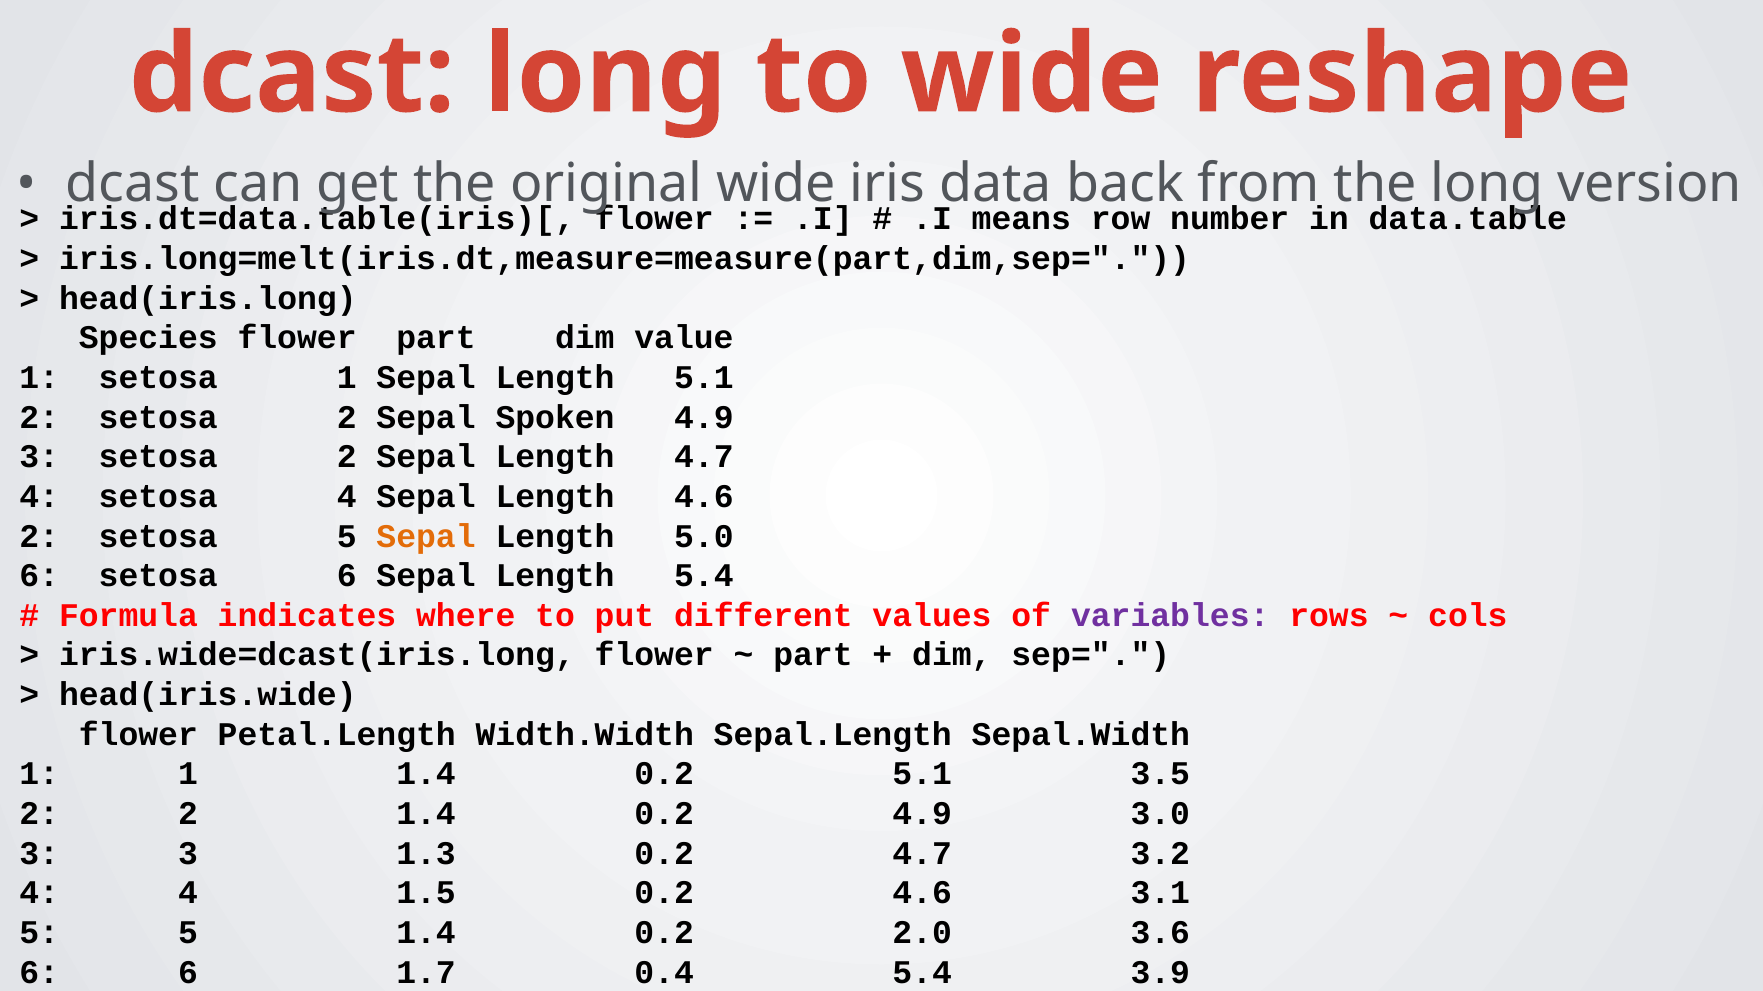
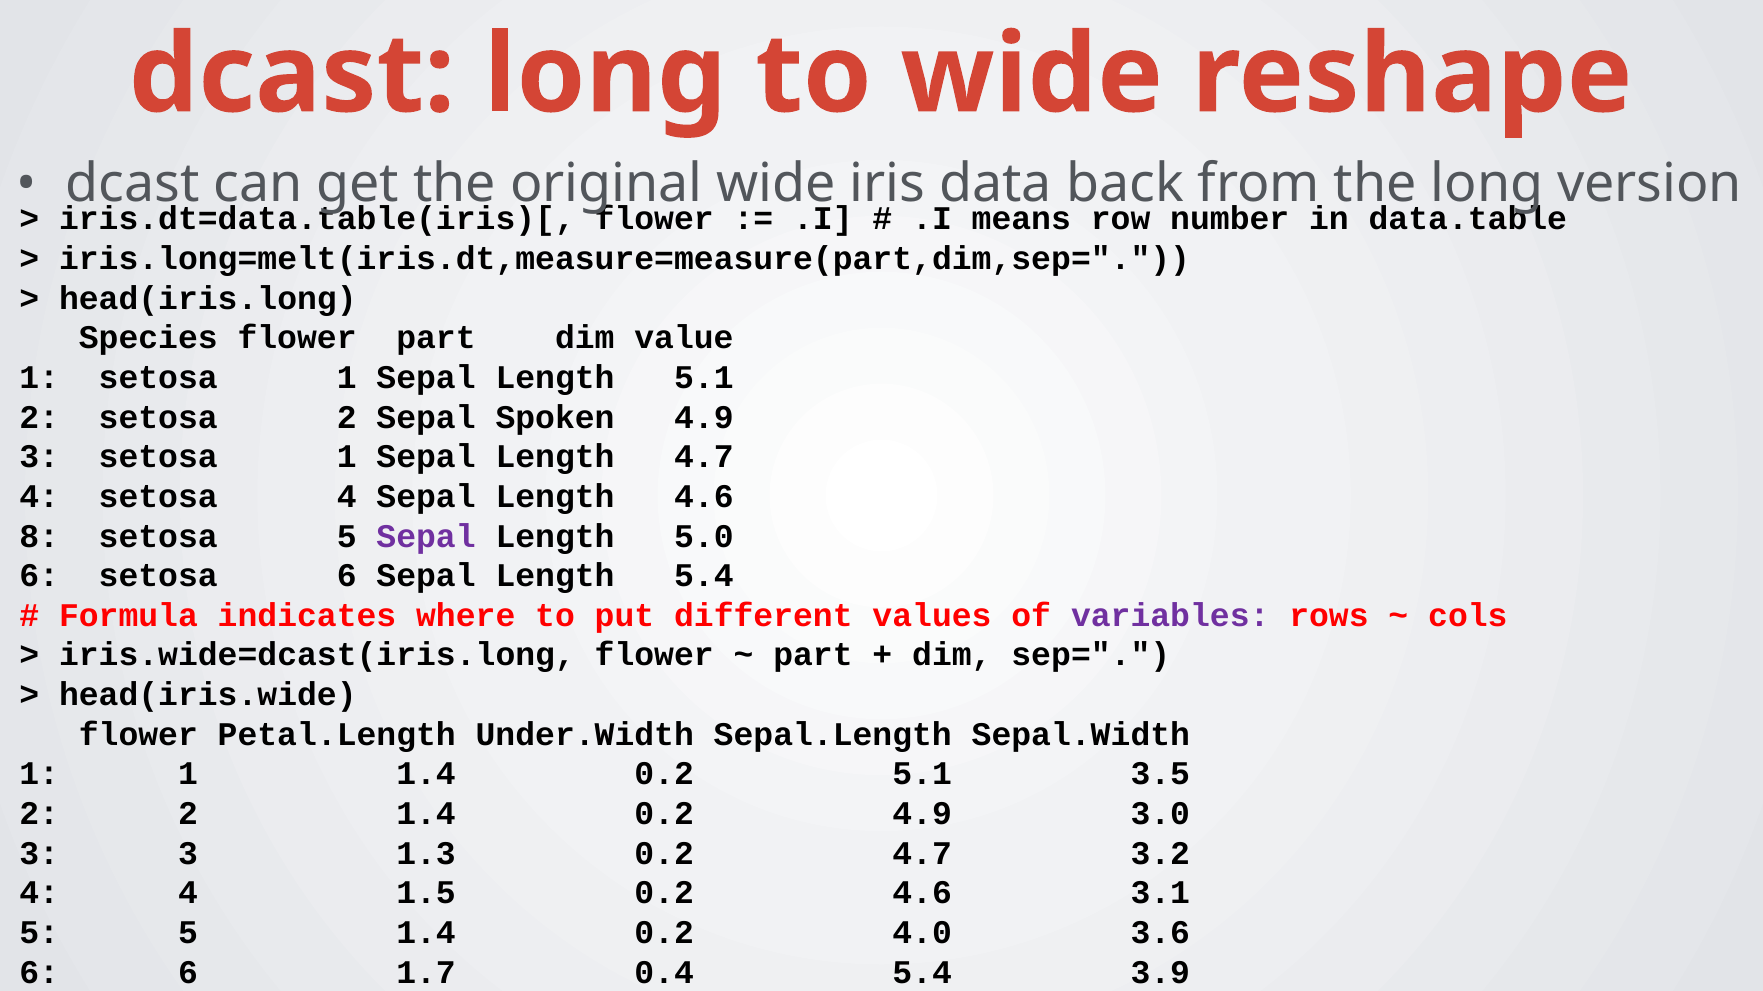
3 setosa 2: 2 -> 1 (347, 457)
2: 2 -> 8 (39, 537)
Sepal colour: orange -> purple (426, 537)
Width.Width: Width.Width -> Under.Width (585, 735)
2.0: 2.0 -> 4.0 (922, 933)
